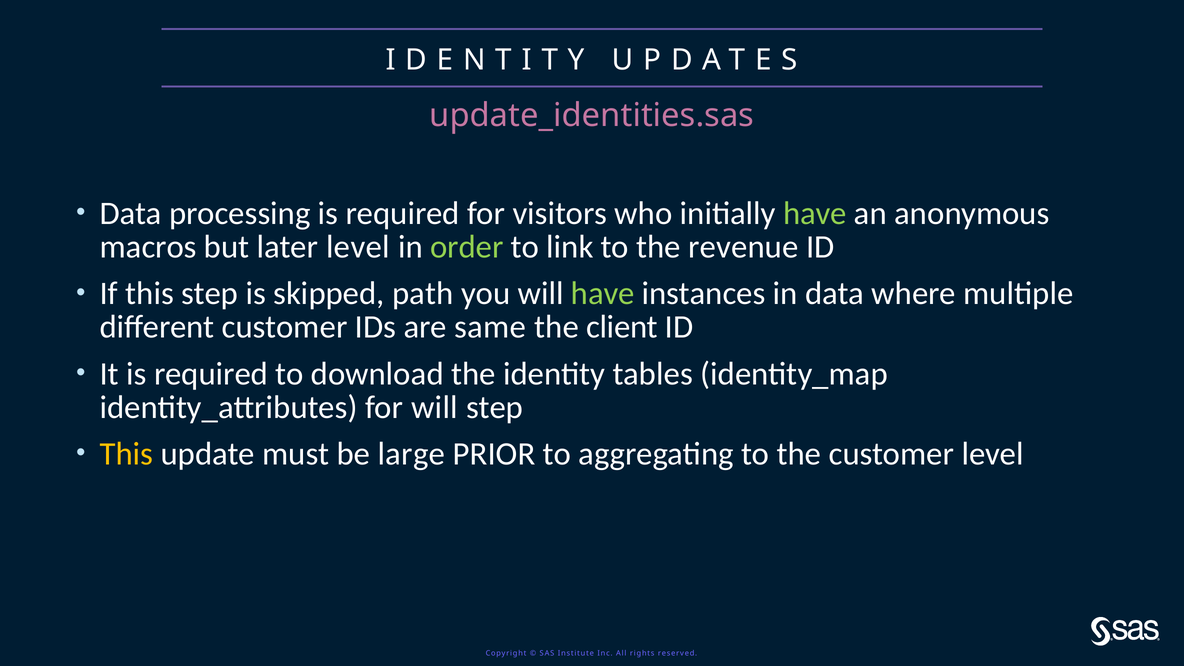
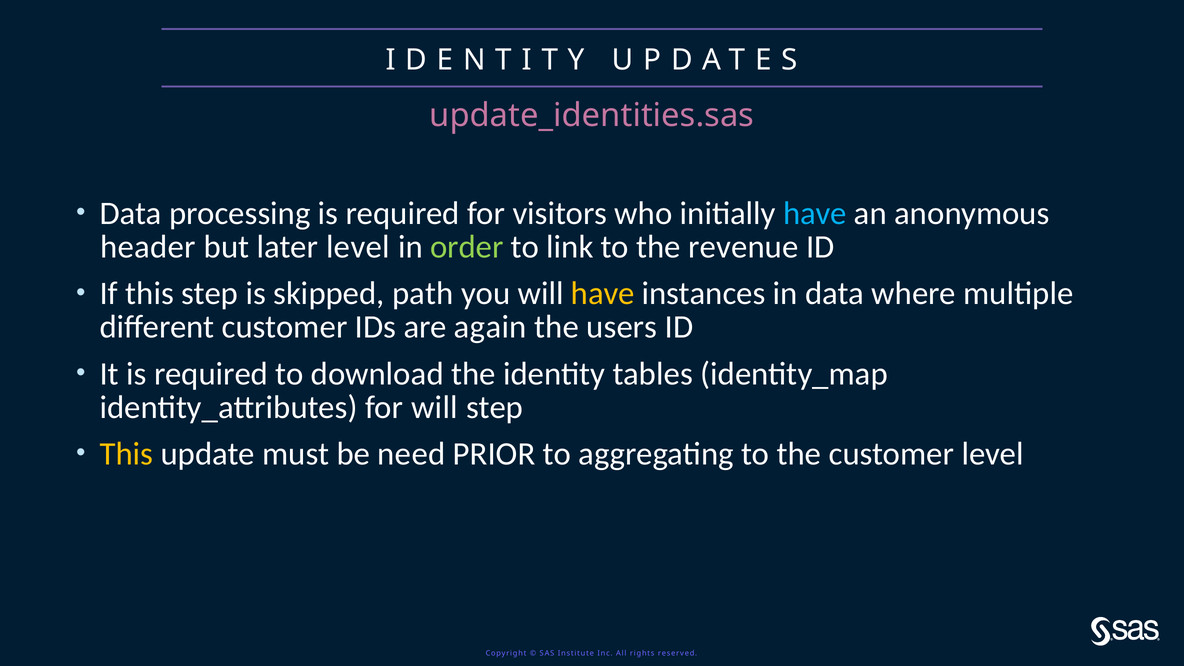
have colour: light green -> light blue (815, 213)
macros: macros -> header (148, 247)
have colour: light green -> yellow (603, 294)
same: same -> again (490, 327)
client: client -> users (622, 327)
large: large -> need (411, 454)
